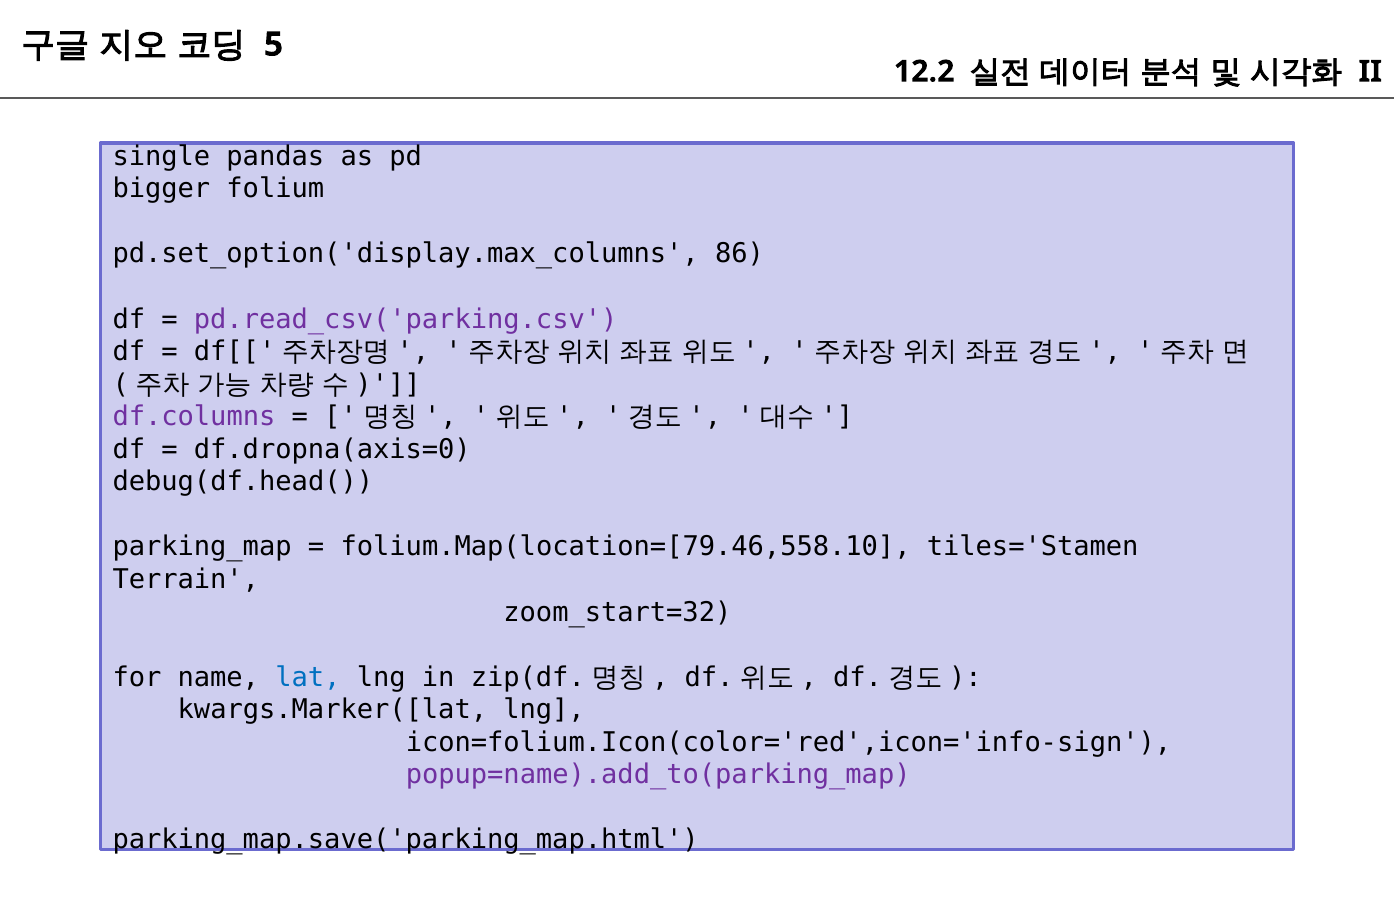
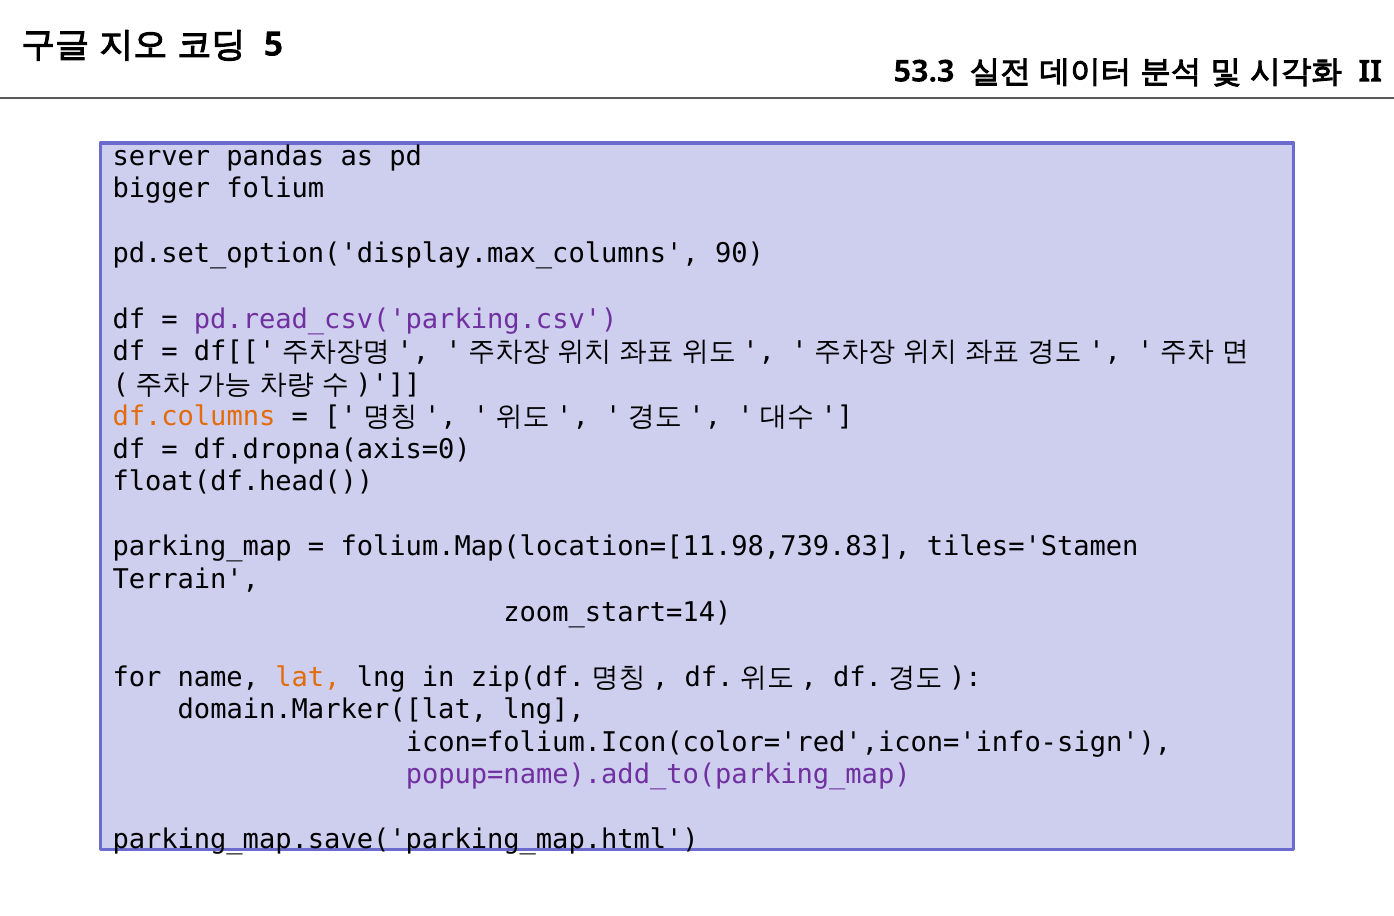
12.2: 12.2 -> 53.3 (924, 71)
single: single -> server (161, 156)
86: 86 -> 90 (739, 254)
df.columns colour: purple -> orange (194, 417)
debug(df.head(: debug(df.head( -> float(df.head( (243, 482)
folium.Map(location=[79.46,558.10: folium.Map(location=[79.46,558.10 -> folium.Map(location=[11.98,739.83 (626, 547)
zoom_start=32: zoom_start=32 -> zoom_start=14 (617, 612)
lat colour: blue -> orange (308, 677)
kwargs.Marker([lat: kwargs.Marker([lat -> domain.Marker([lat (332, 709)
